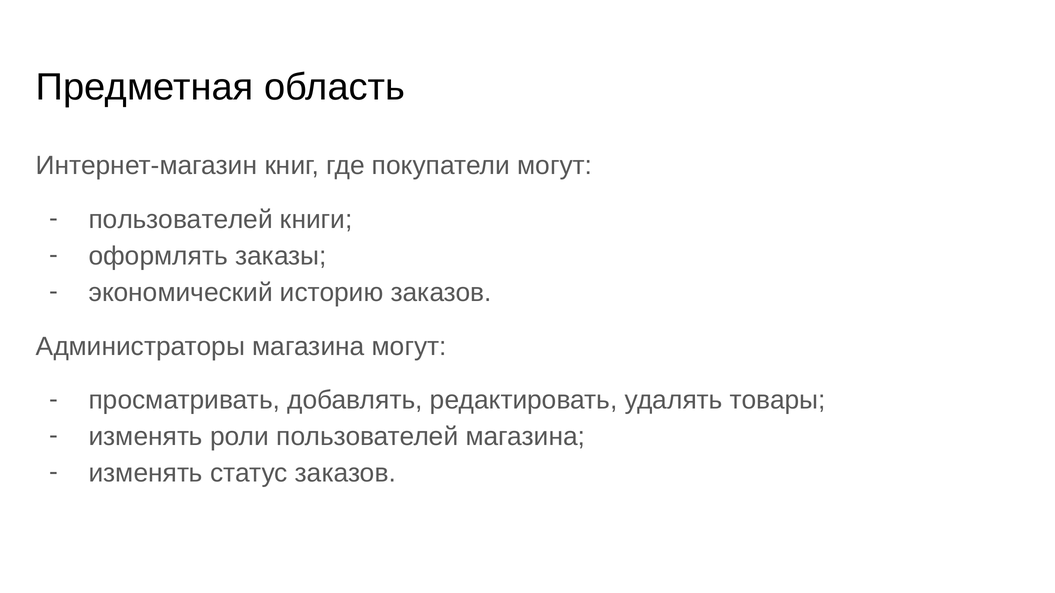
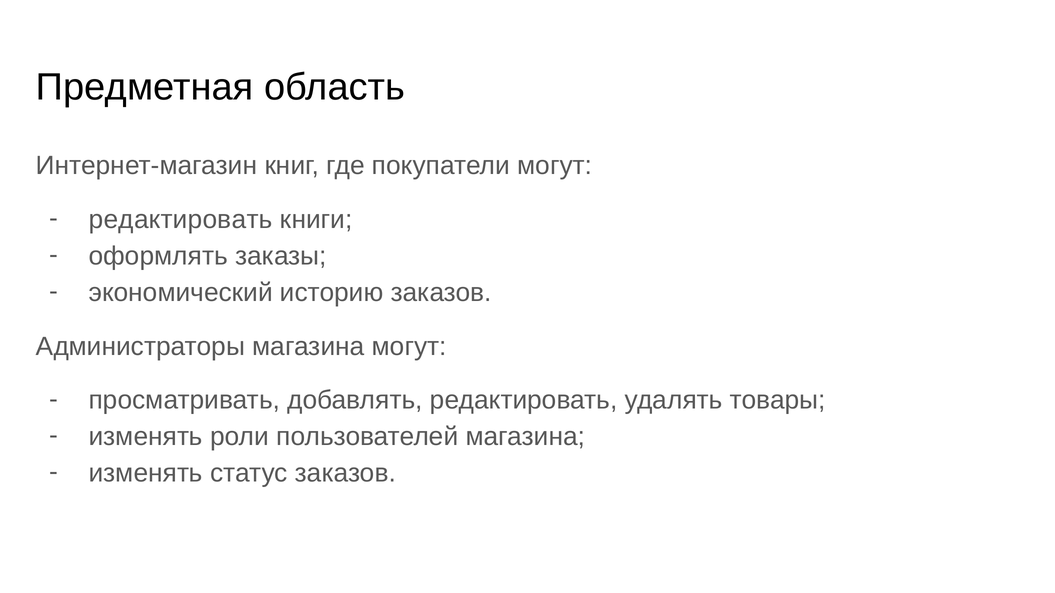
пользователей: пользователей -> редактировать (181, 220)
